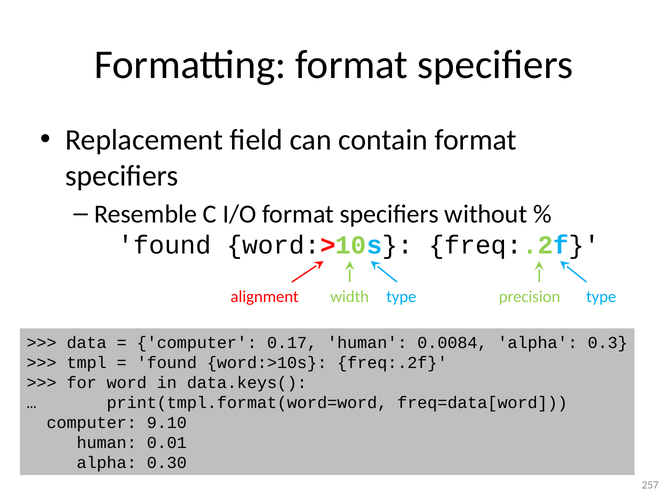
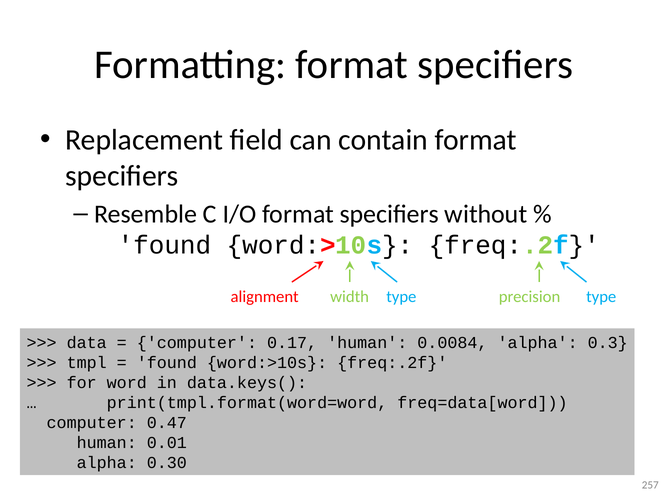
9.10: 9.10 -> 0.47 (167, 423)
